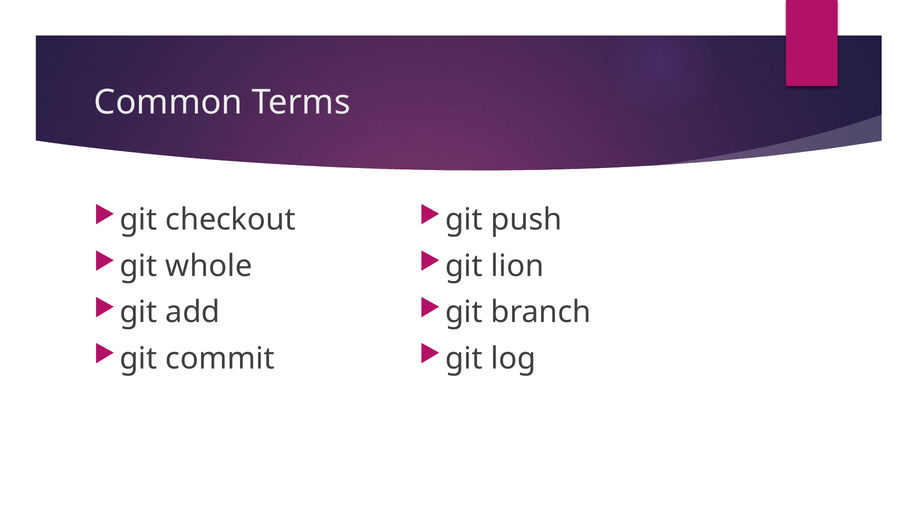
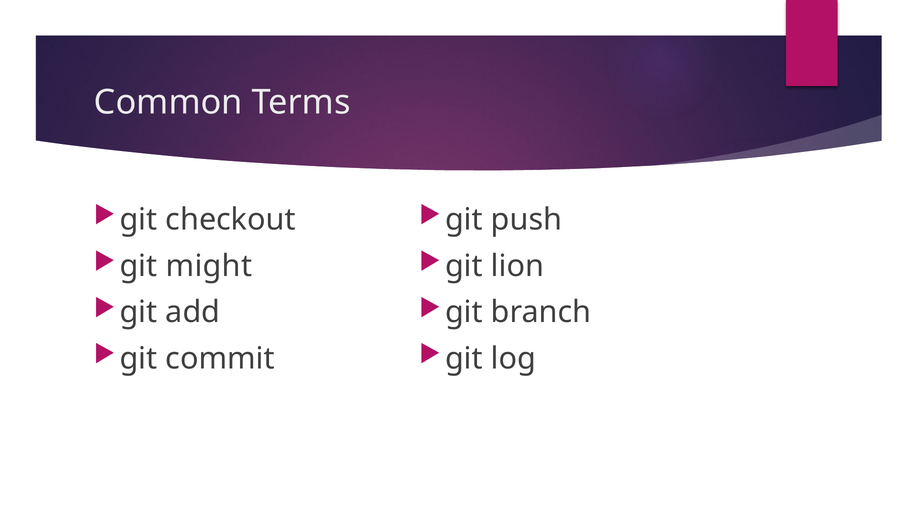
whole: whole -> might (209, 266)
